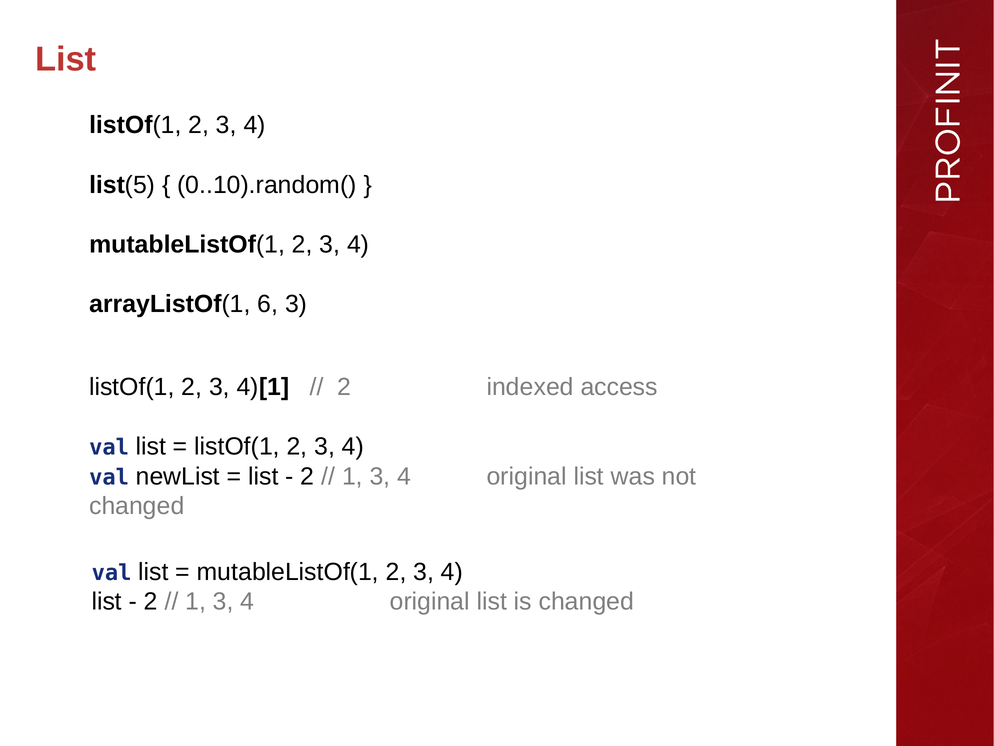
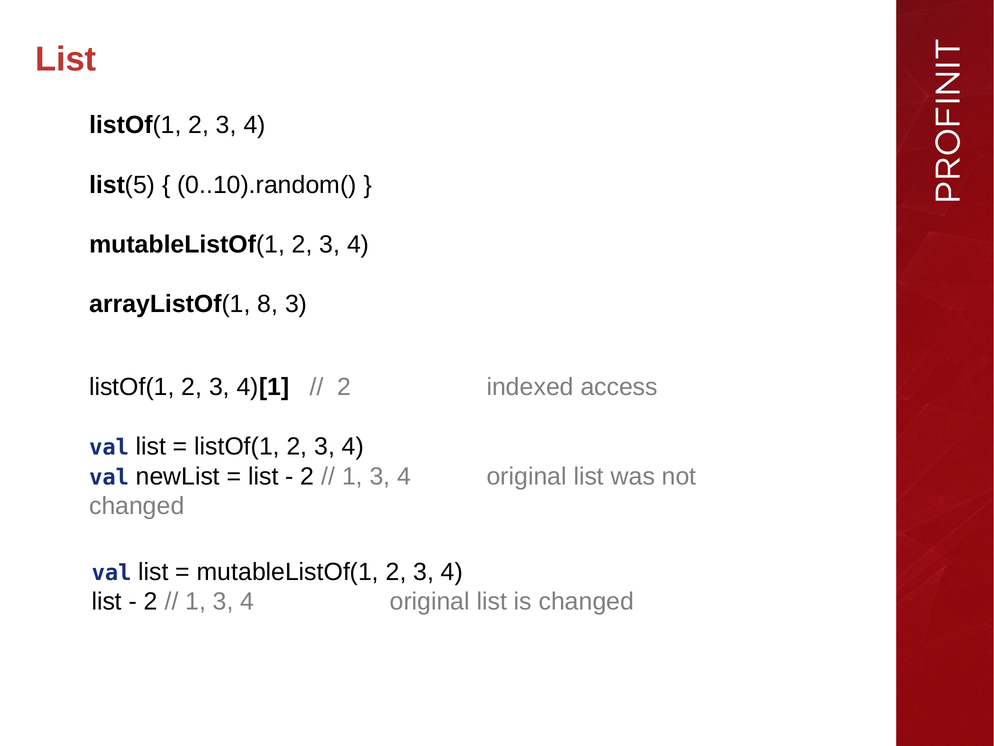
6: 6 -> 8 (268, 304)
